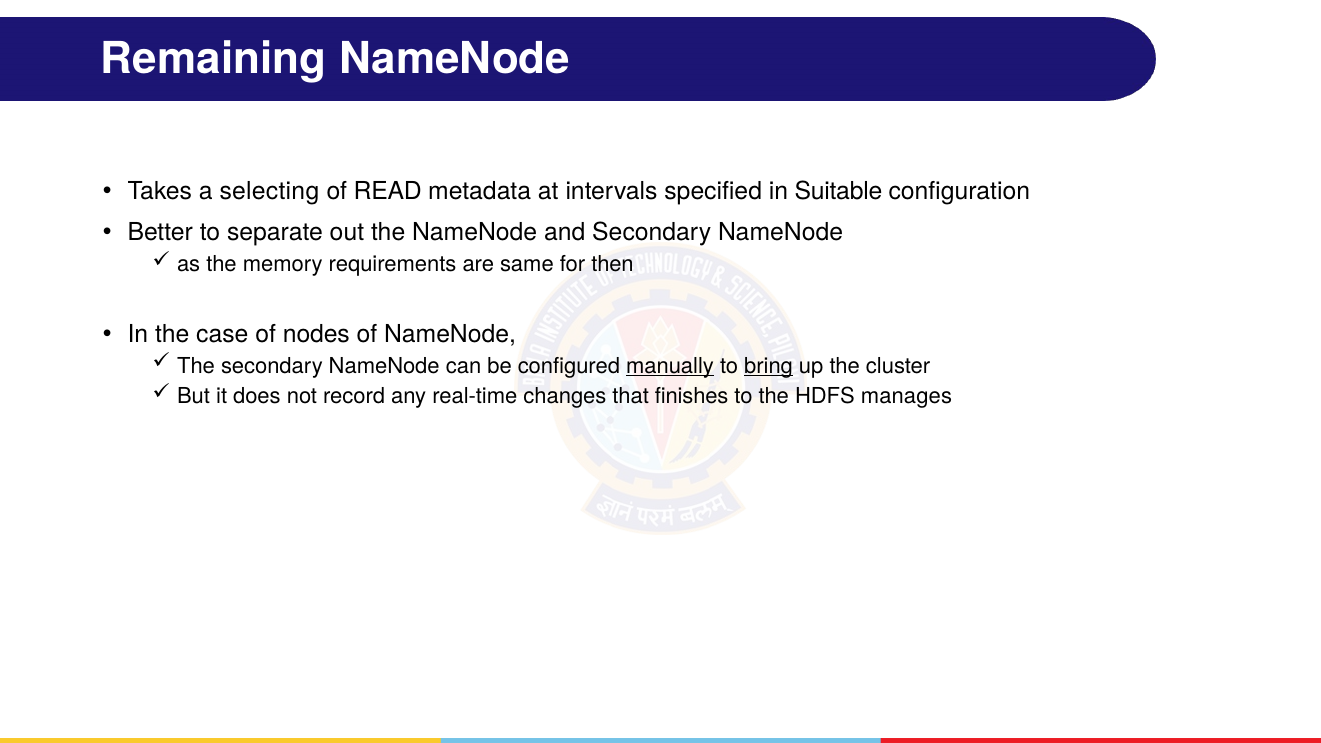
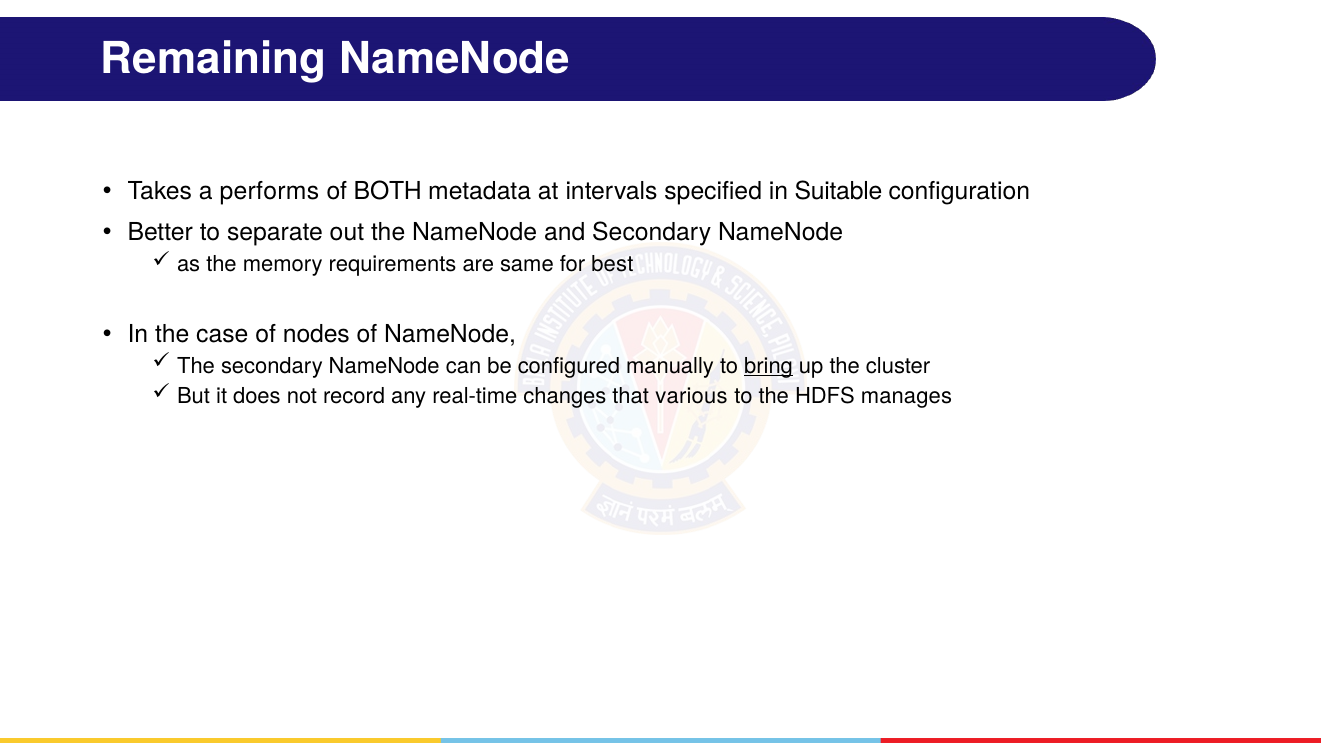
selecting: selecting -> performs (269, 192)
READ: READ -> BOTH (388, 192)
then: then -> best (612, 264)
manually underline: present -> none (670, 366)
finishes: finishes -> various (691, 397)
